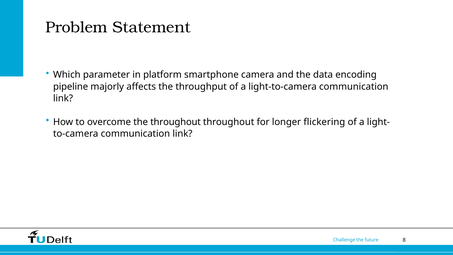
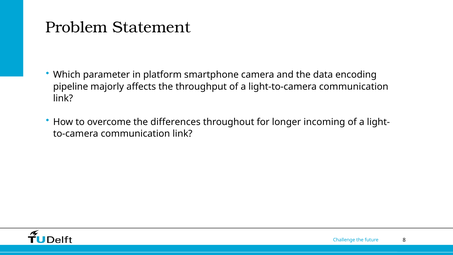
the throughout: throughout -> differences (175, 122)
flickering: flickering -> incoming (324, 122)
